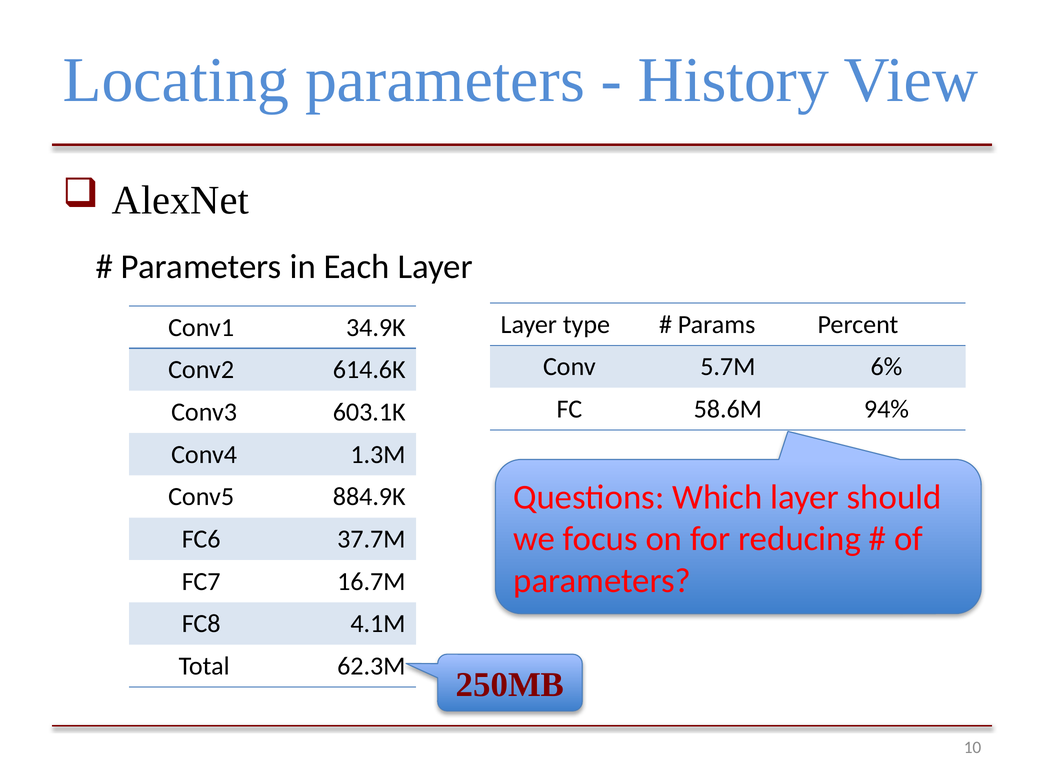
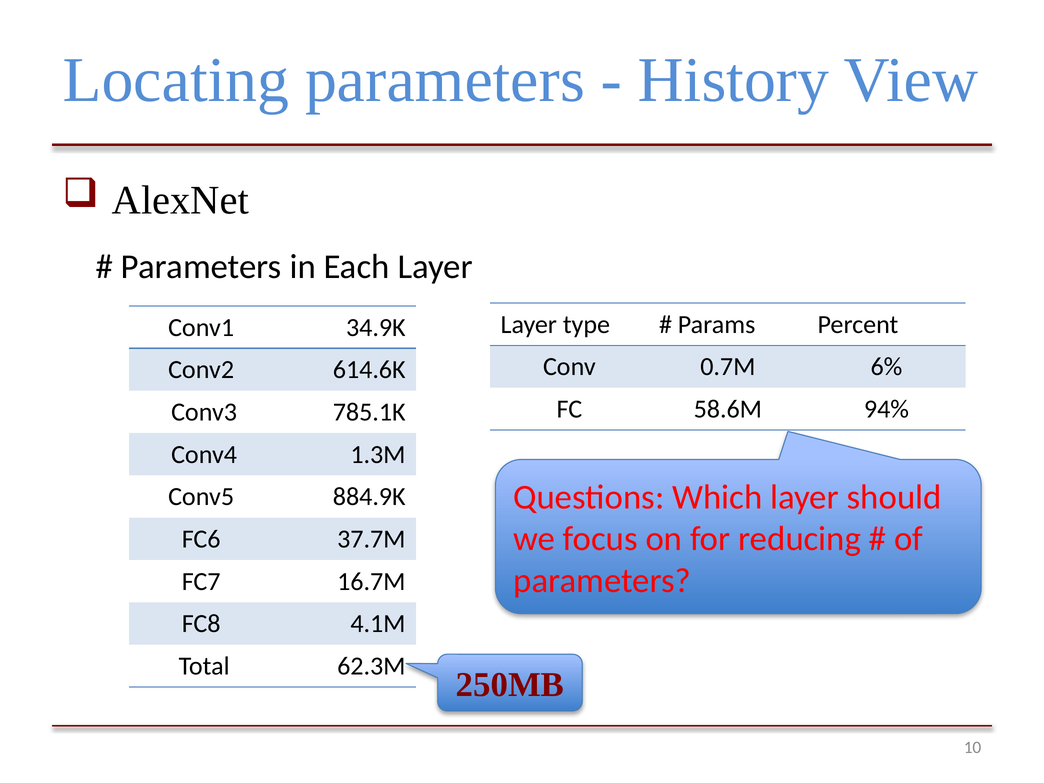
5.7M: 5.7M -> 0.7M (728, 367)
603.1K: 603.1K -> 785.1K (369, 412)
